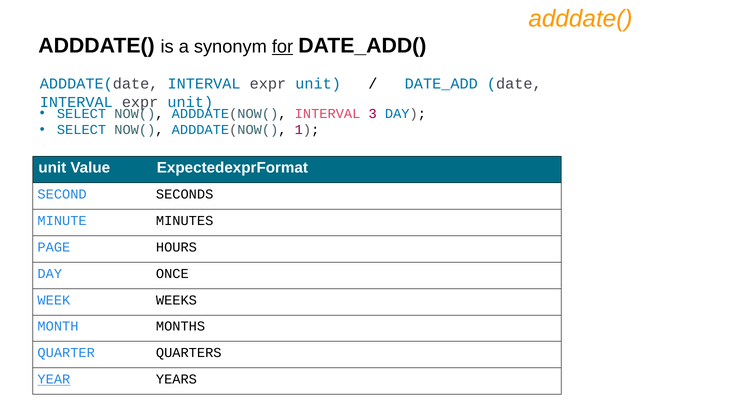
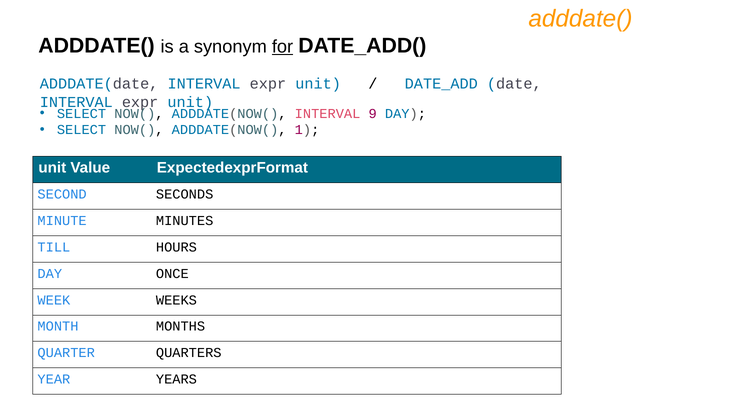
3: 3 -> 9 (373, 114)
PAGE: PAGE -> TILL (54, 247)
YEAR underline: present -> none (54, 379)
